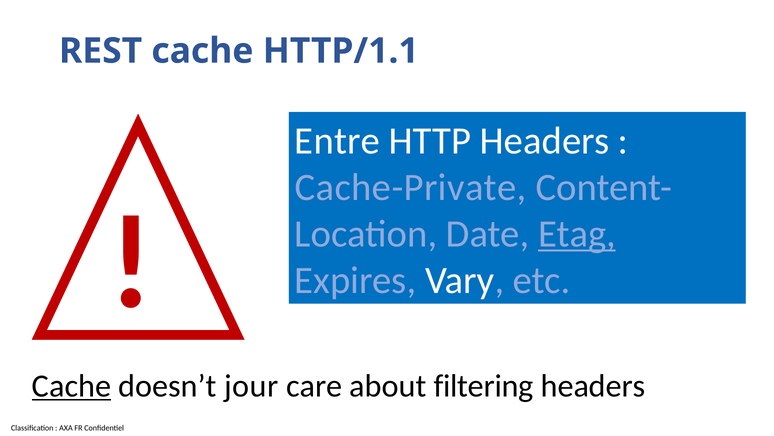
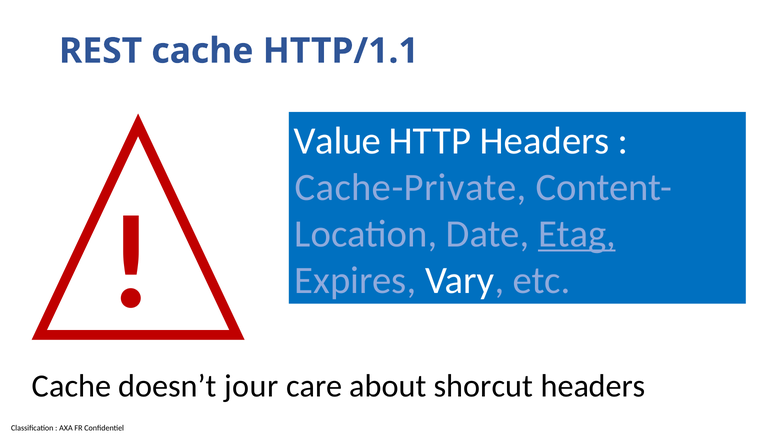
Entre: Entre -> Value (338, 141)
Cache underline: present -> none (71, 385)
filtering: filtering -> shorcut (483, 385)
